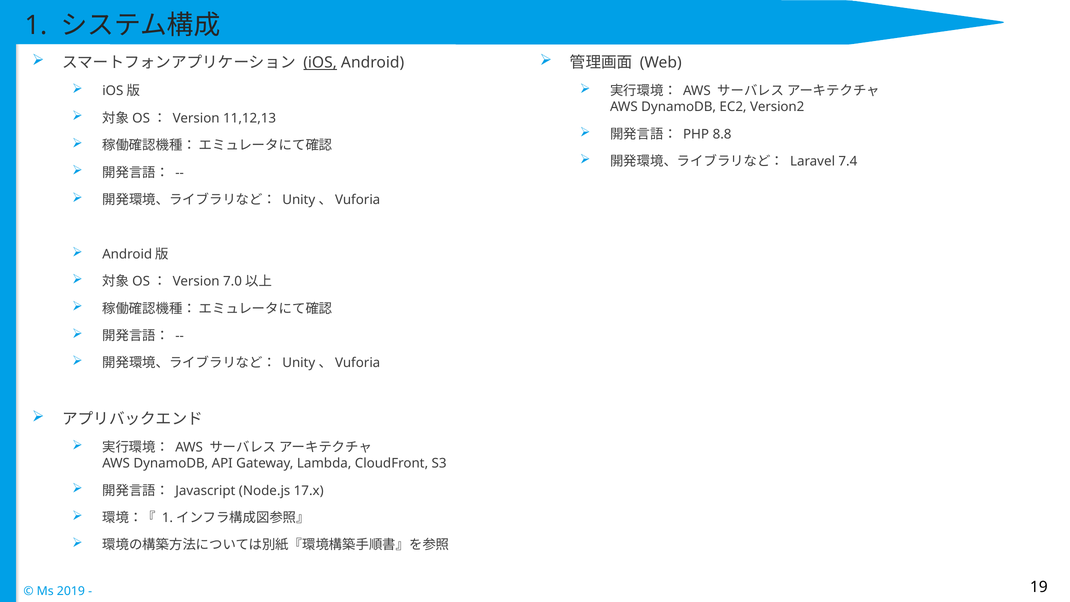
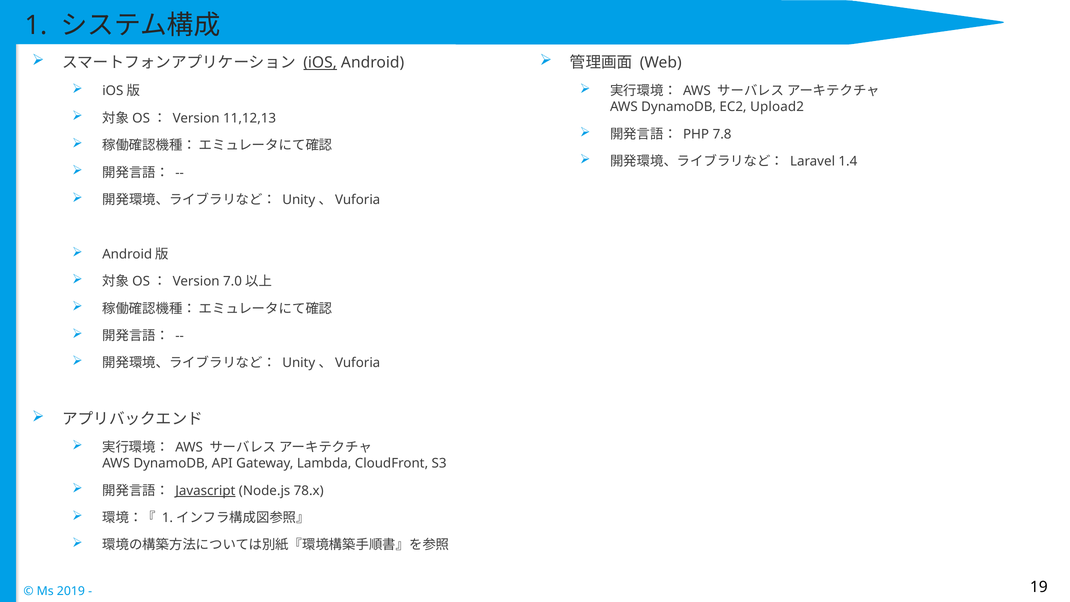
Version2: Version2 -> Upload2 (777, 107)
8.8: 8.8 -> 7.8 (722, 134)
7.4: 7.4 -> 1.4 (848, 161)
Javascript underline: none -> present (205, 491)
17.x: 17.x -> 78.x (309, 491)
